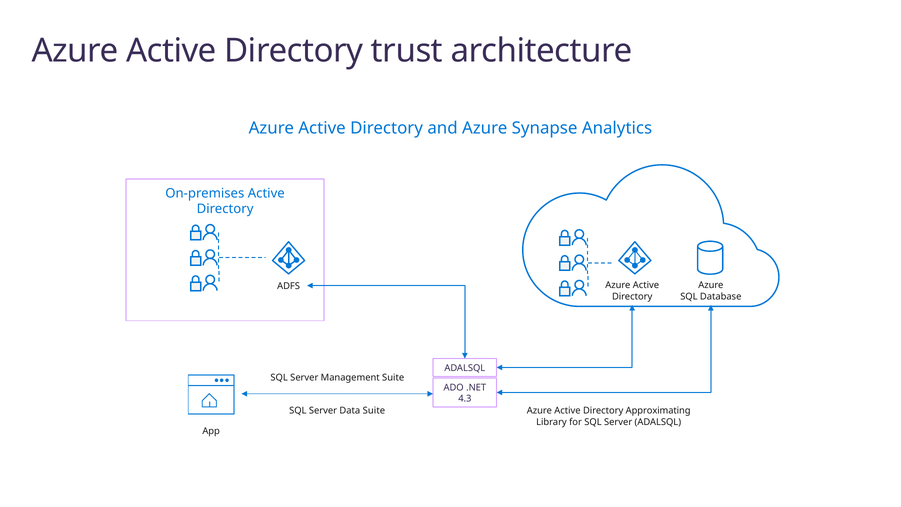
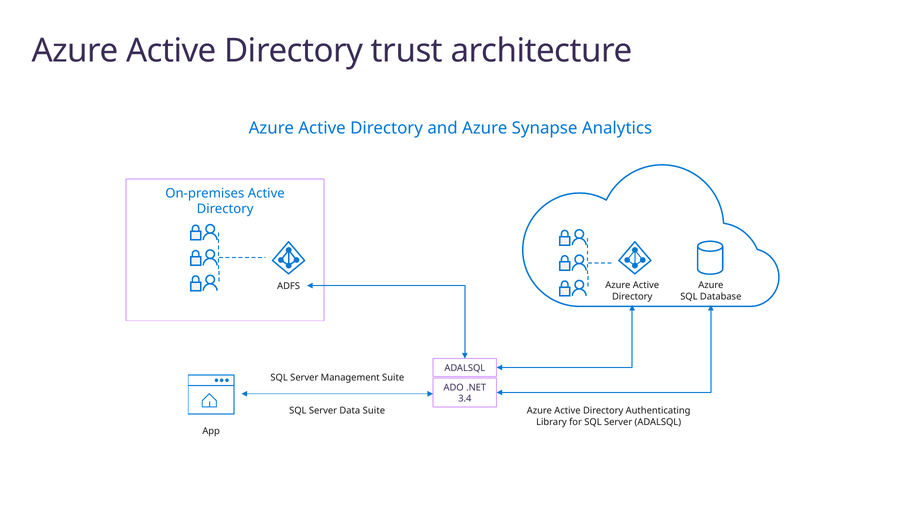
4.3: 4.3 -> 3.4 (465, 399)
Approximating: Approximating -> Authenticating (658, 411)
